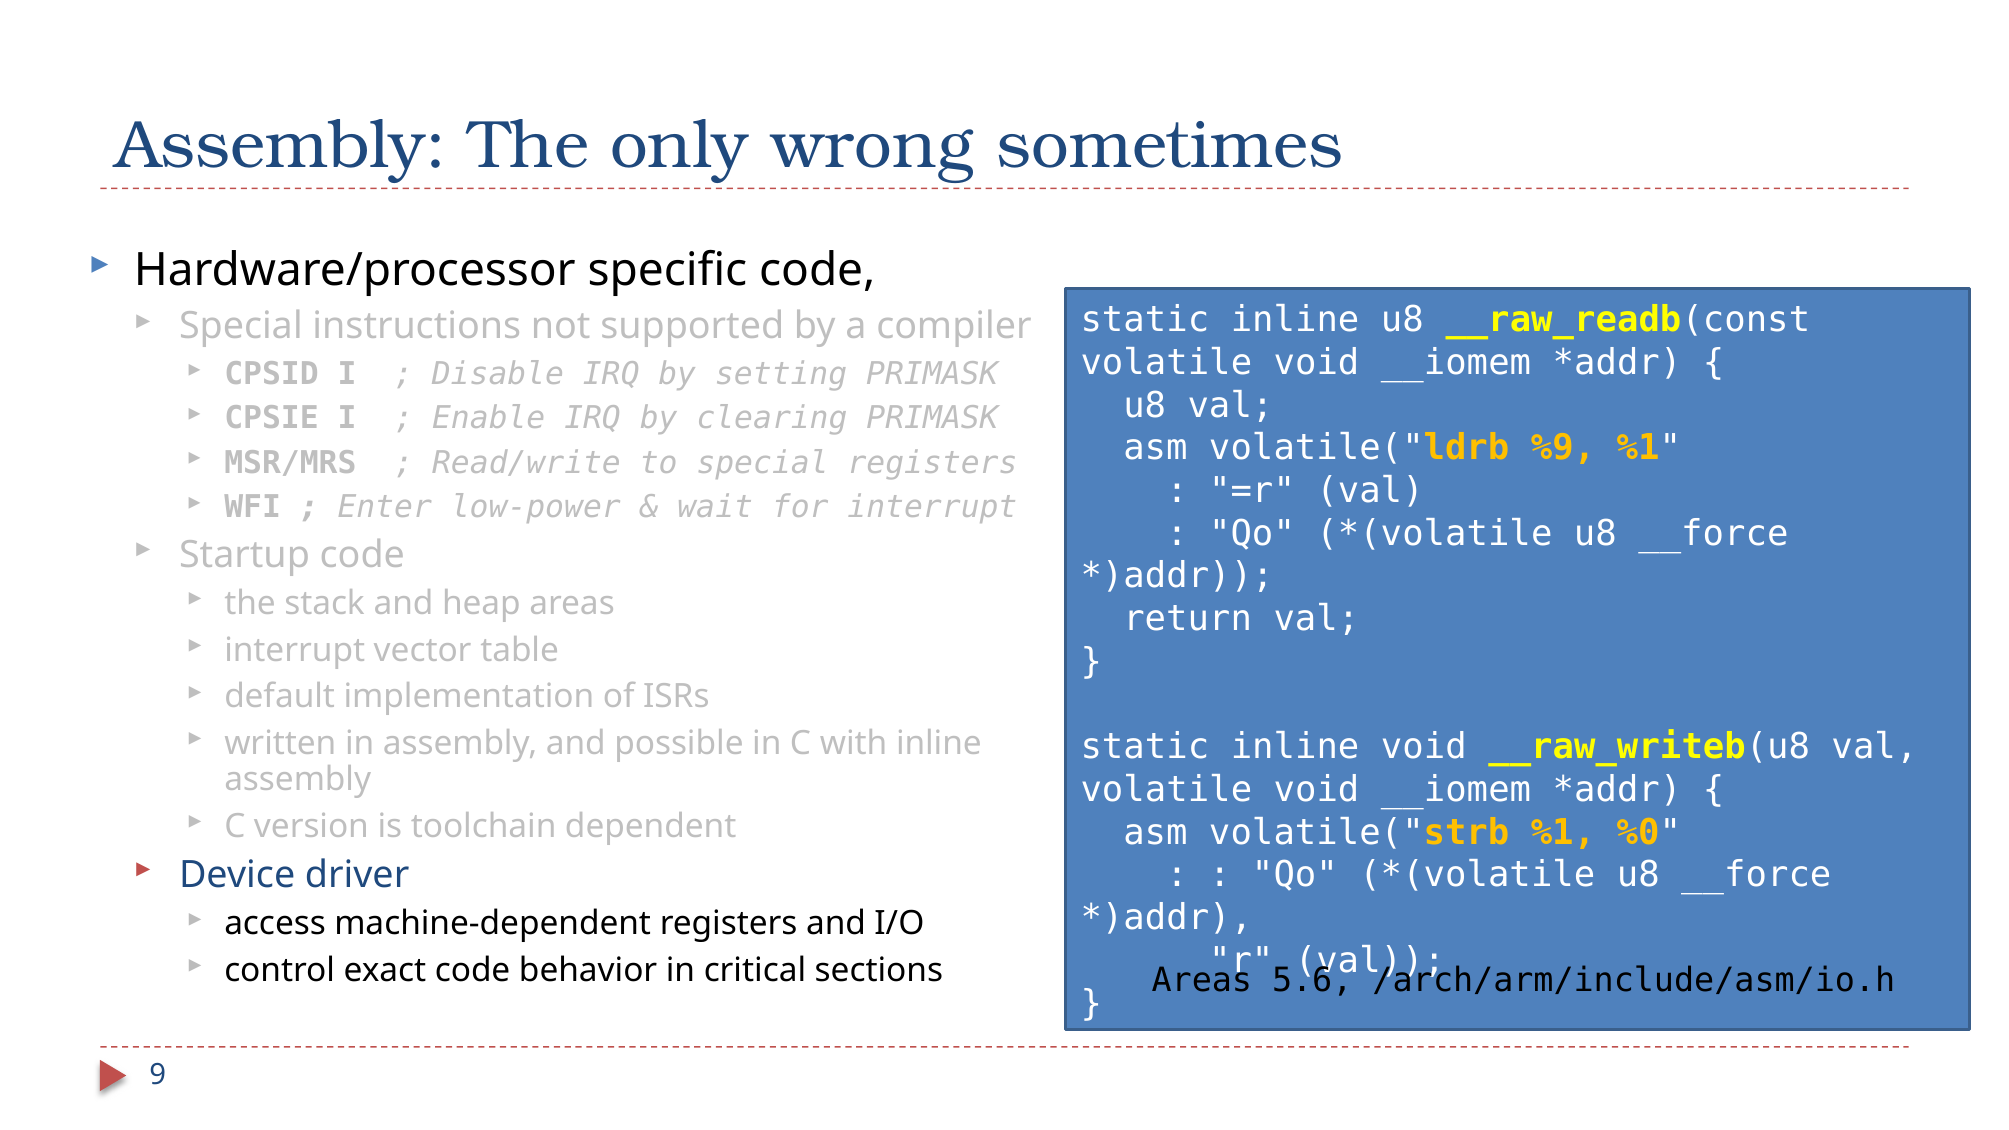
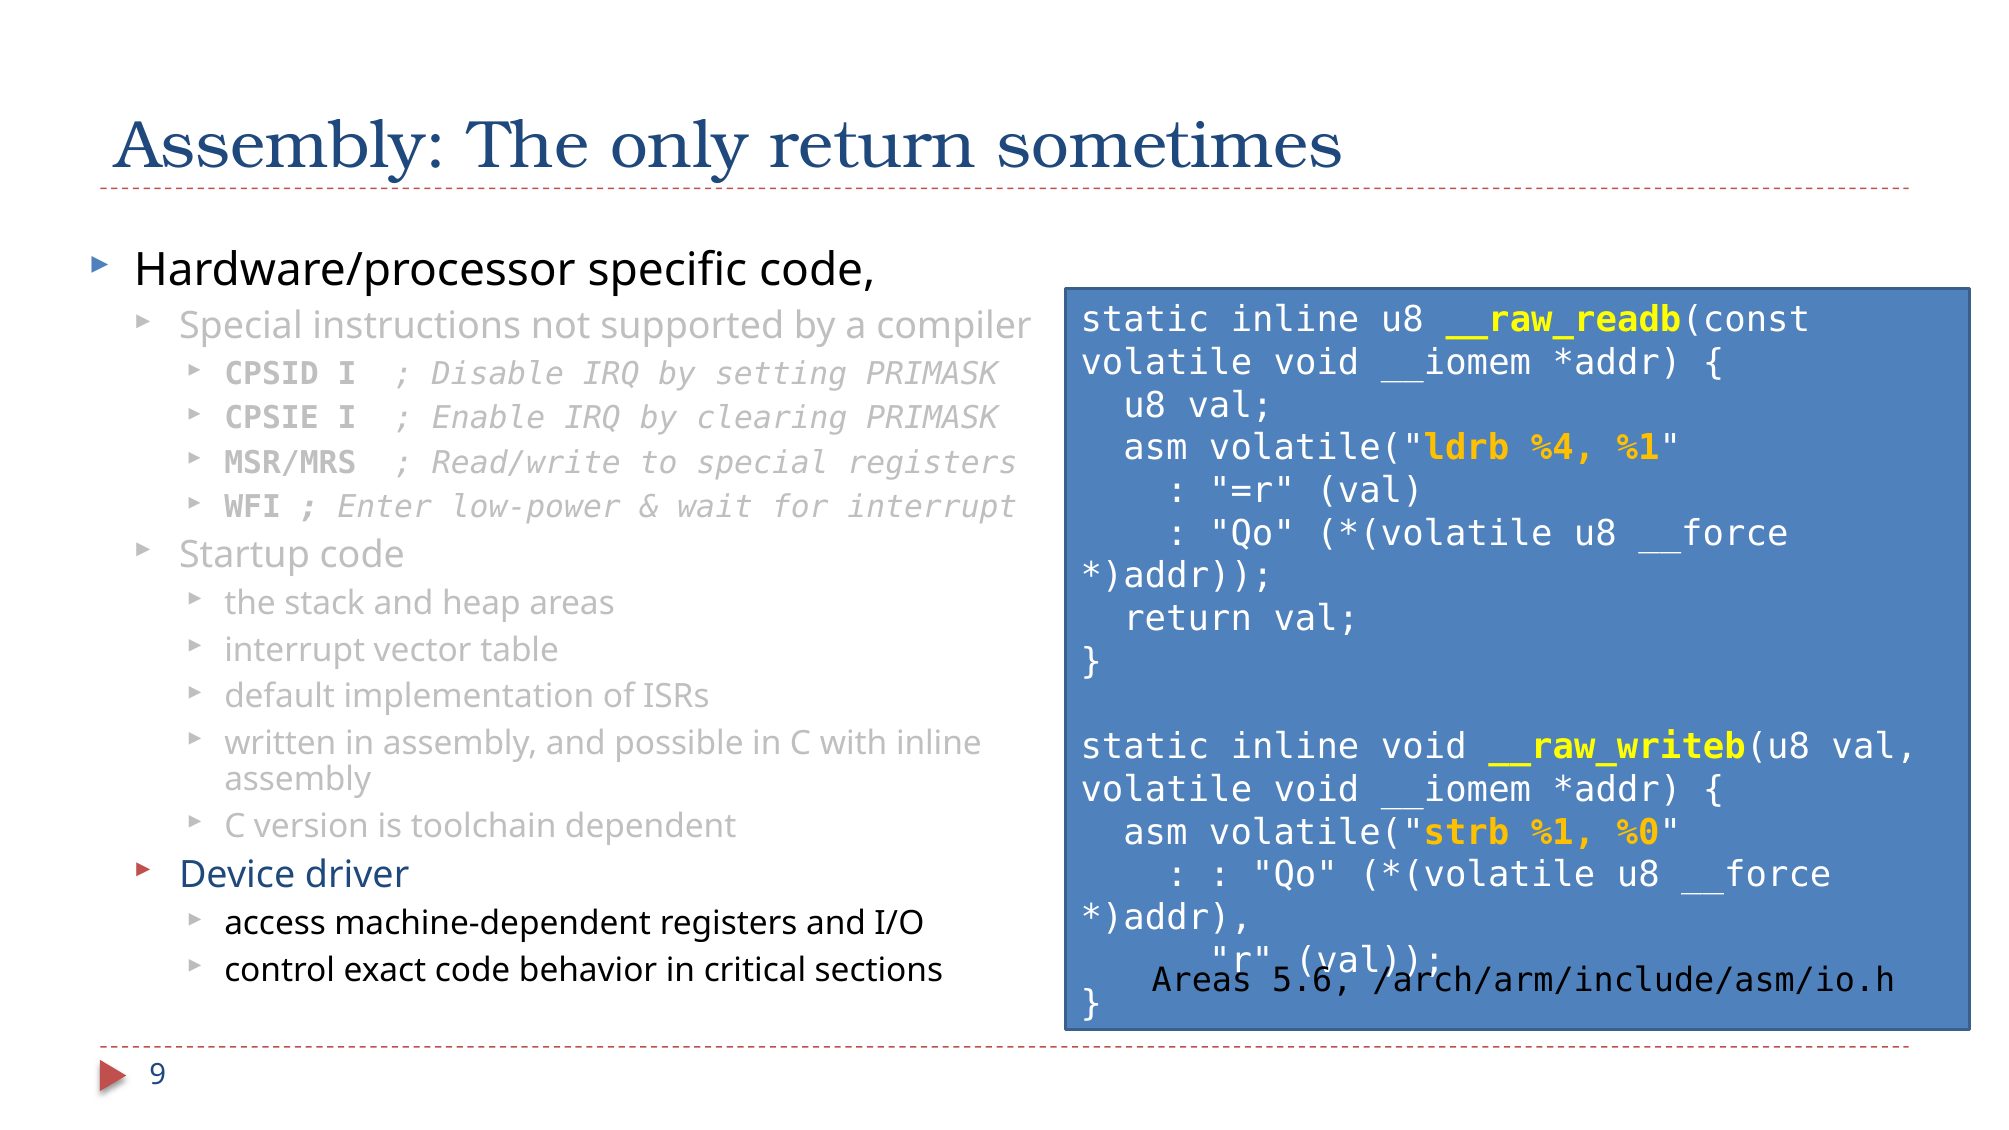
only wrong: wrong -> return (873, 145)
%9: %9 -> %4 (1563, 448)
